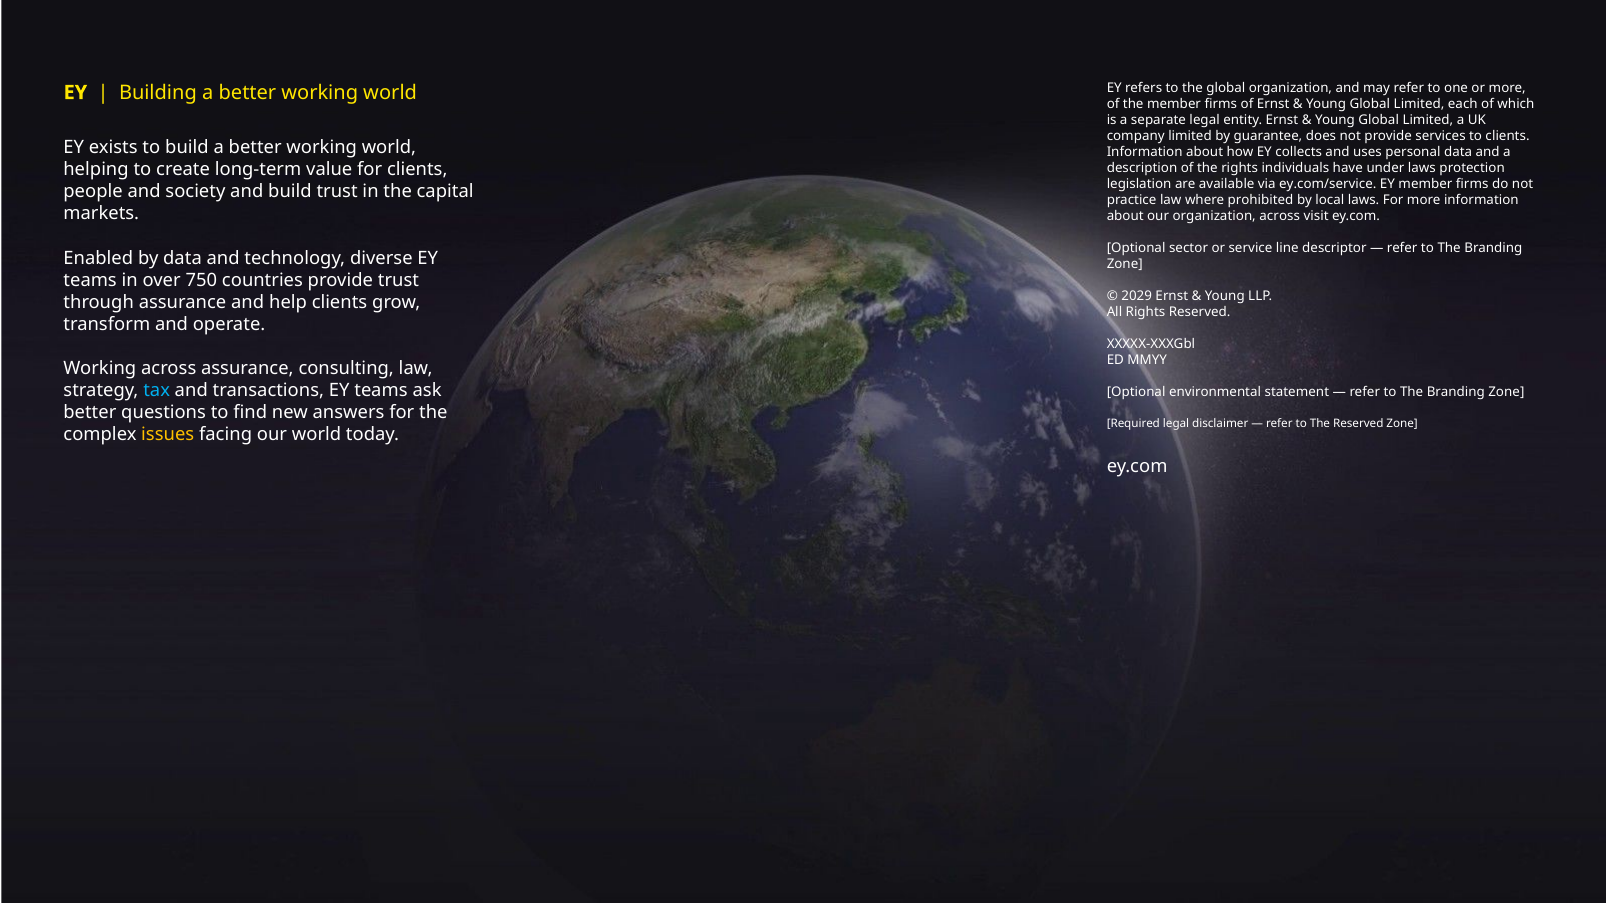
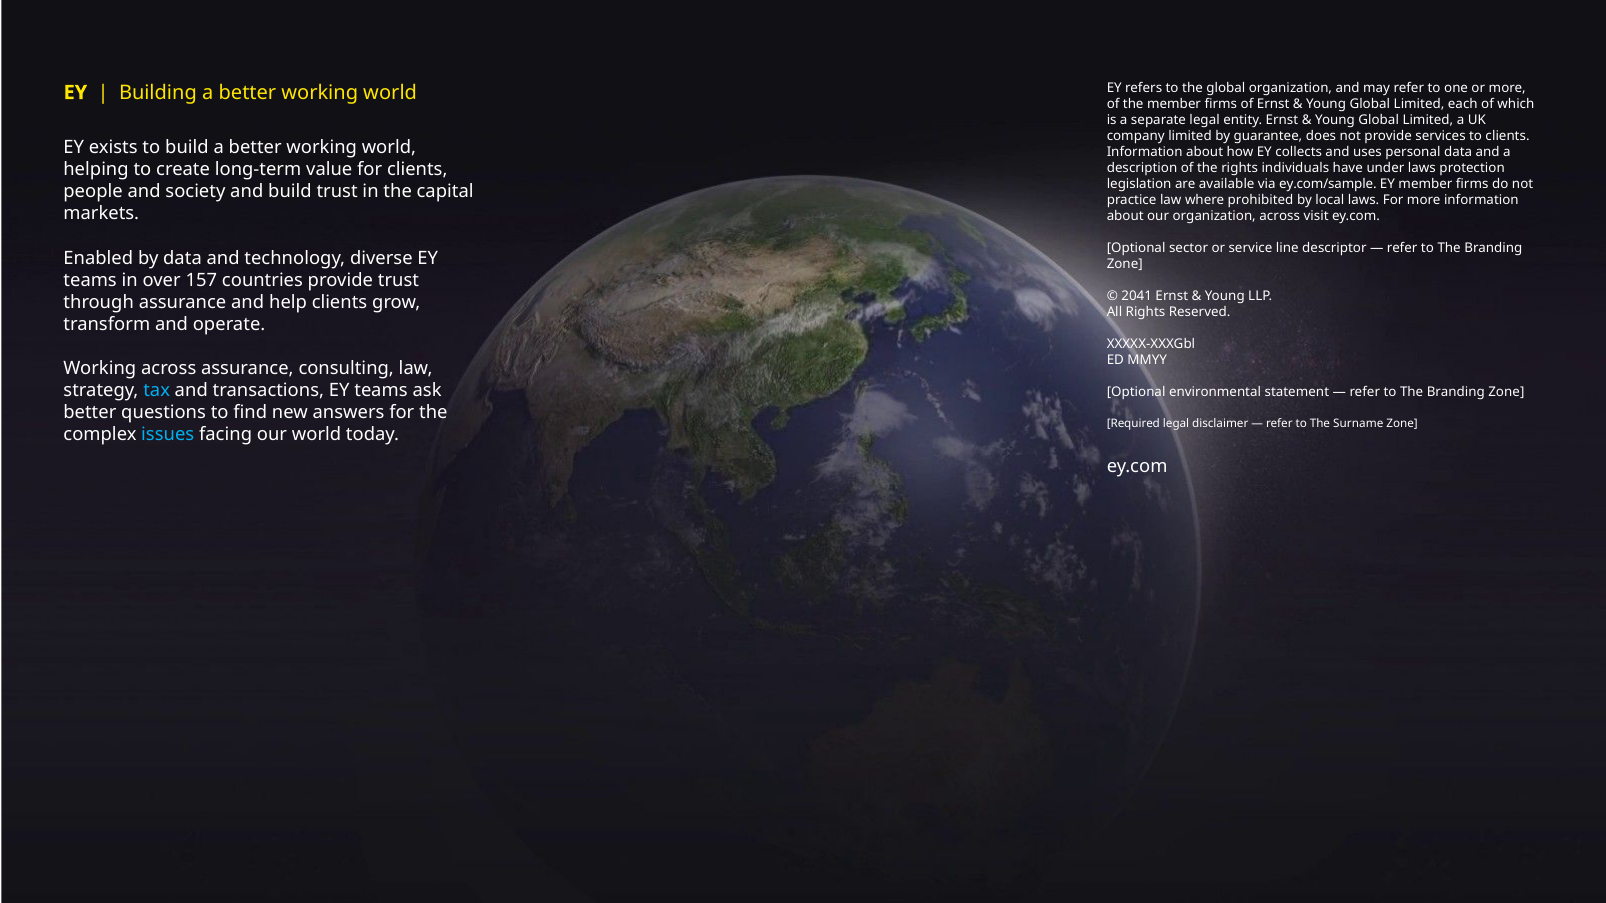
ey.com/service: ey.com/service -> ey.com/sample (1328, 184)
750: 750 -> 157 (201, 280)
2029: 2029 -> 2041 (1137, 296)
The Reserved: Reserved -> Surname (1358, 423)
issues colour: yellow -> light blue (168, 435)
